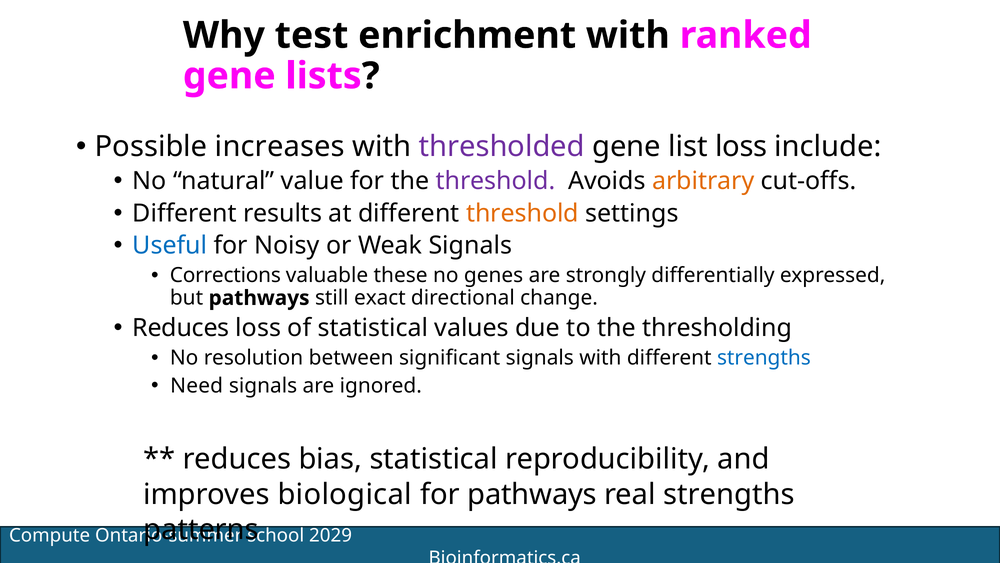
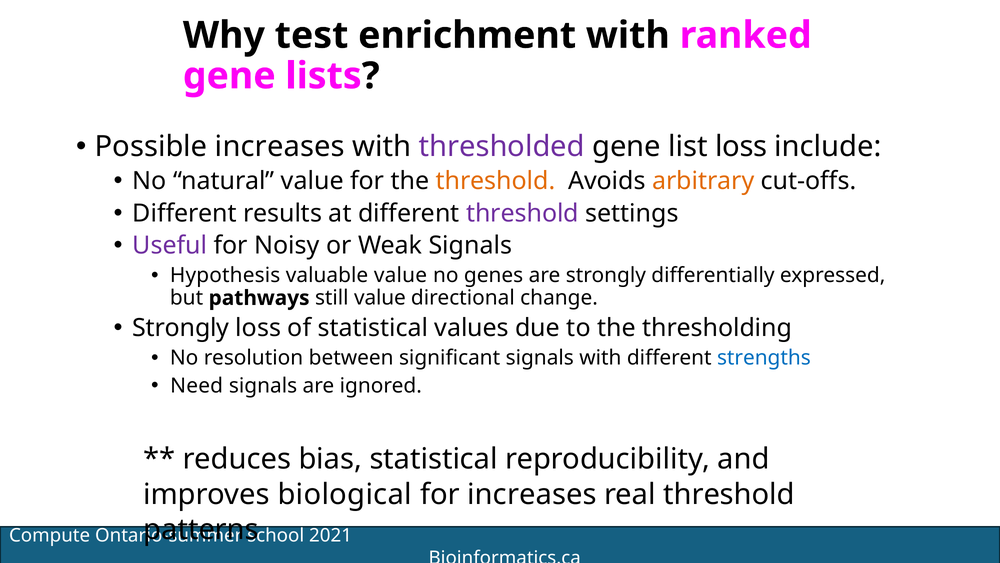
threshold colour: purple -> orange (495, 181)
threshold colour: orange -> purple (522, 213)
Useful colour: blue -> purple (170, 245)
Corrections: Corrections -> Hypothesis (225, 275)
valuable these: these -> value (400, 275)
still exact: exact -> value (380, 298)
Reduces: Reduces -> Strongly (181, 328)
for pathways: pathways -> increases (532, 494)
real strengths: strengths -> threshold (729, 494)
2029: 2029 -> 2021 (331, 535)
